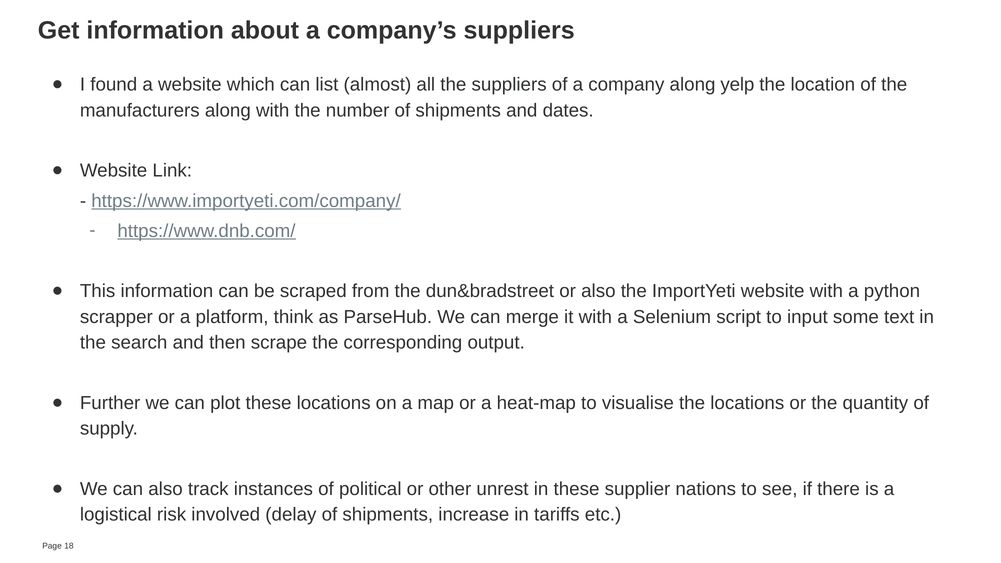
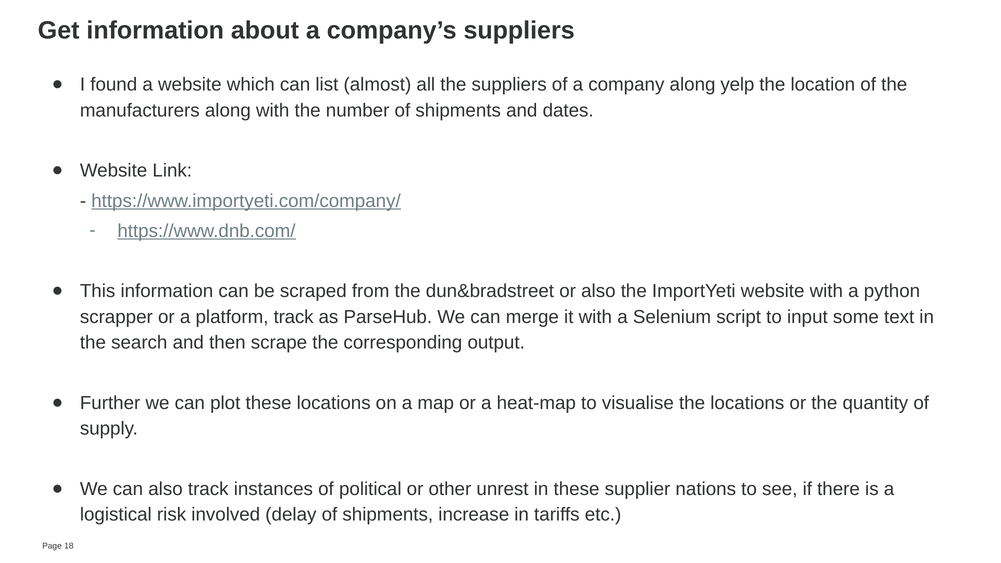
platform think: think -> track (294, 317)
